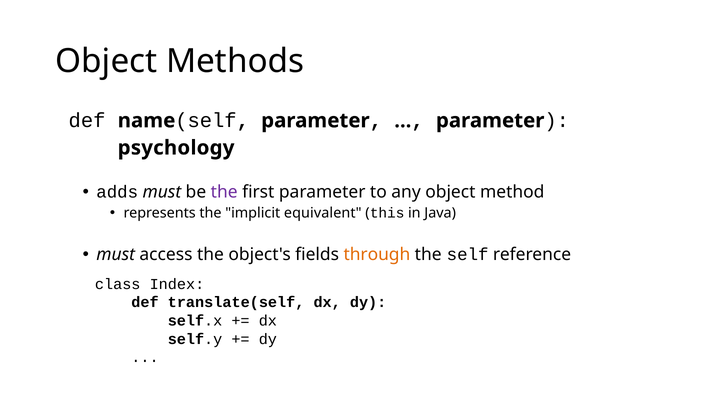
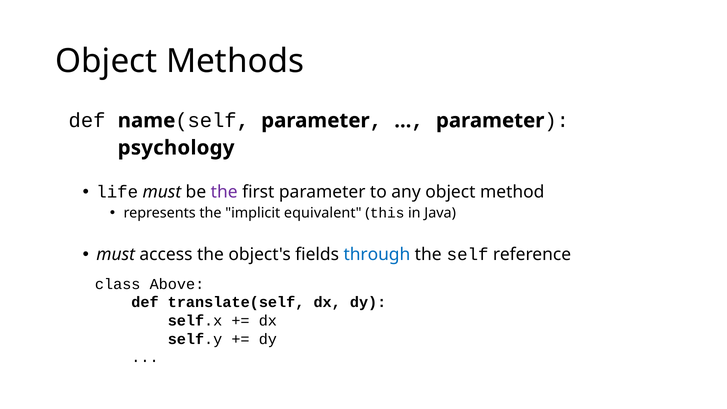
adds: adds -> life (117, 192)
through colour: orange -> blue (377, 255)
Index: Index -> Above (177, 284)
